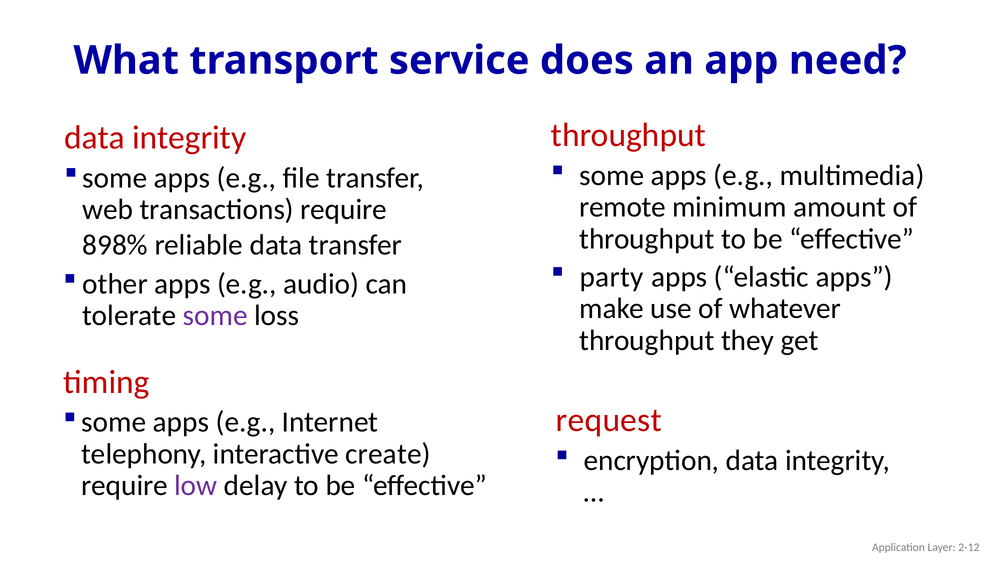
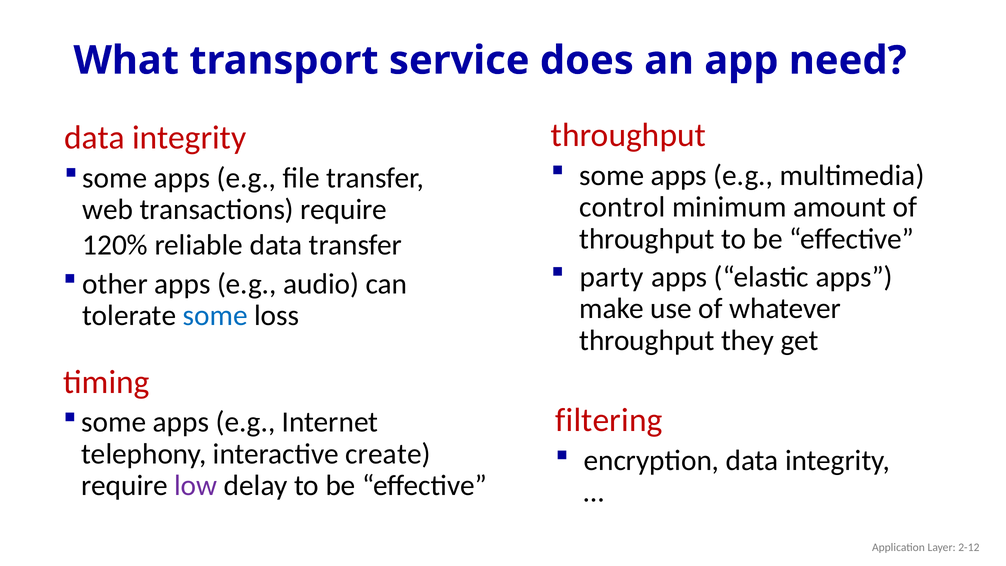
remote: remote -> control (622, 207)
898%: 898% -> 120% (115, 245)
some colour: purple -> blue (215, 316)
request: request -> filtering (609, 420)
